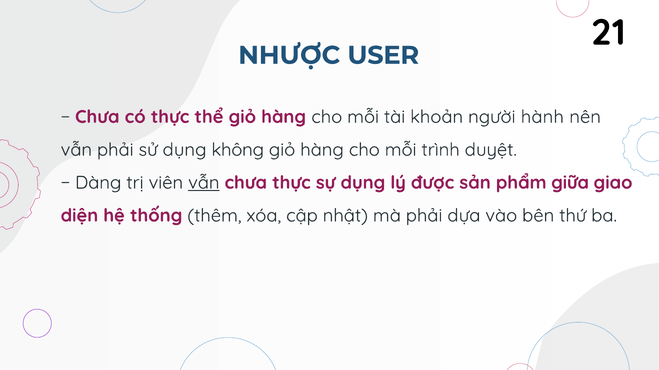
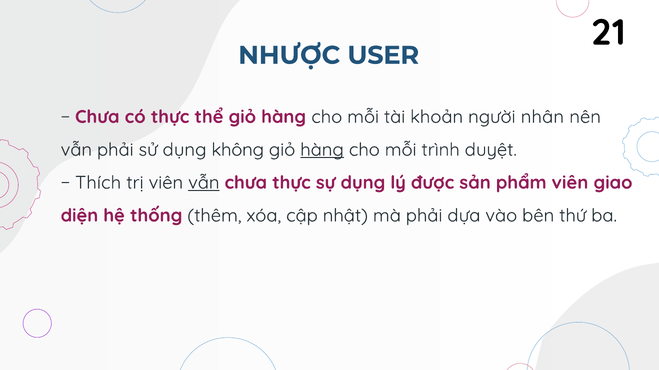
hành: hành -> nhân (542, 117)
hàng underline: none -> present (322, 150)
Dàng: Dàng -> Thích (98, 183)
phẩm giữa: giữa -> viên (570, 183)
